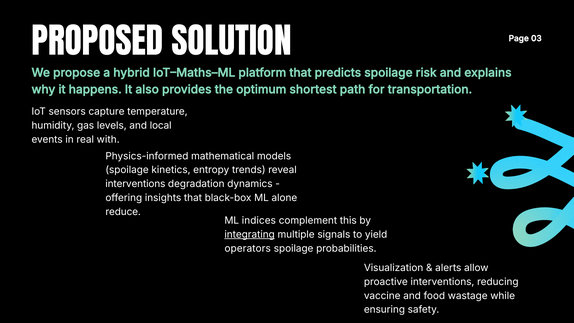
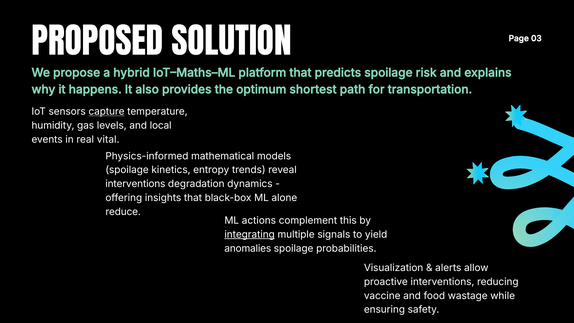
capture underline: none -> present (107, 112)
with: with -> vital (108, 139)
indices: indices -> actions (259, 220)
operators: operators -> anomalies (248, 248)
